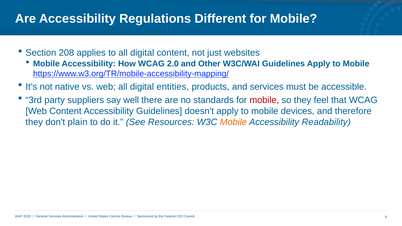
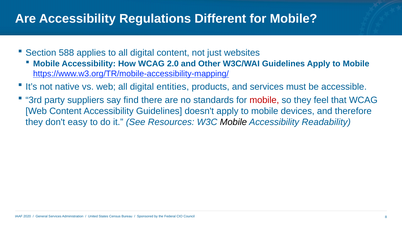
208: 208 -> 588 (66, 53)
well: well -> find (131, 100)
plain: plain -> easy (78, 122)
Mobile colour: orange -> black (233, 122)
